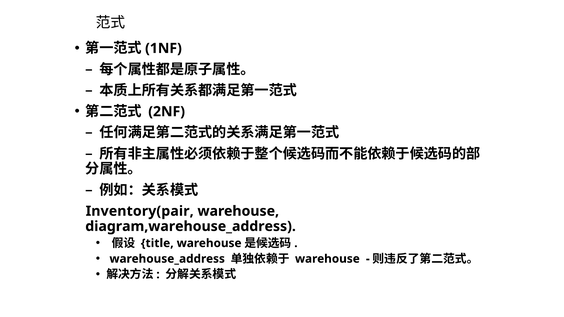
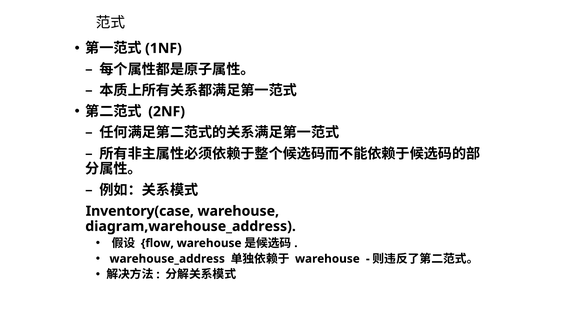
Inventory(pair: Inventory(pair -> Inventory(case (140, 211)
title: title -> flow (157, 243)
